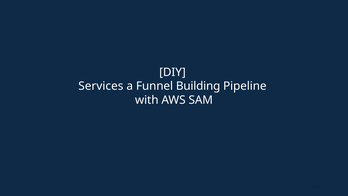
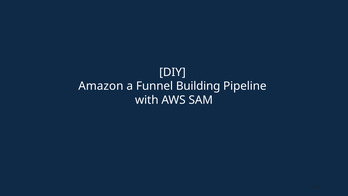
Services: Services -> Amazon (101, 86)
